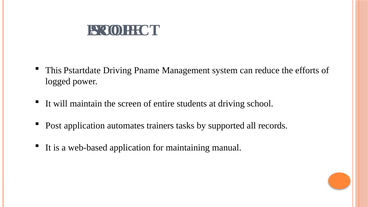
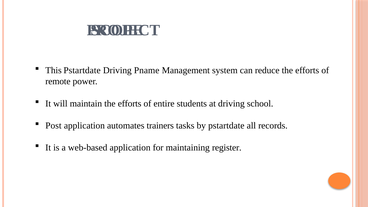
logged: logged -> remote (58, 81)
maintain the screen: screen -> efforts (130, 103)
by supported: supported -> pstartdate (226, 126)
manual: manual -> register (227, 148)
